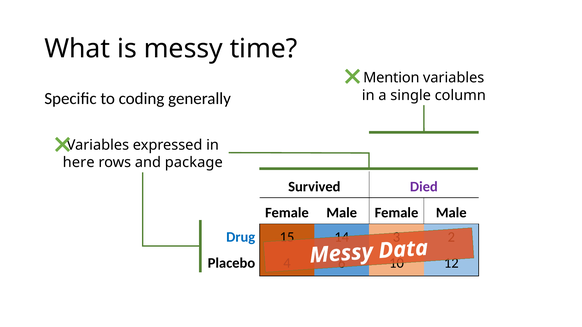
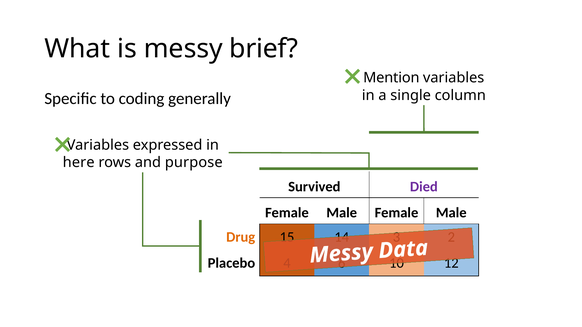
time: time -> brief (264, 49)
package: package -> purpose (194, 163)
Drug colour: blue -> orange (241, 237)
